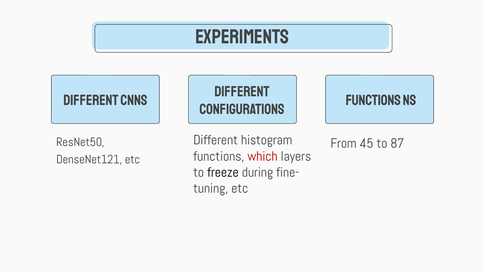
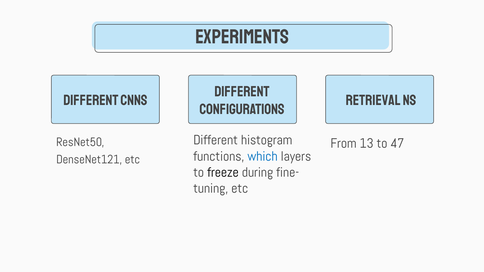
Functions: Functions -> Retrieval (373, 100)
45: 45 -> 13 (367, 143)
87: 87 -> 47 (397, 143)
which colour: red -> blue (263, 156)
